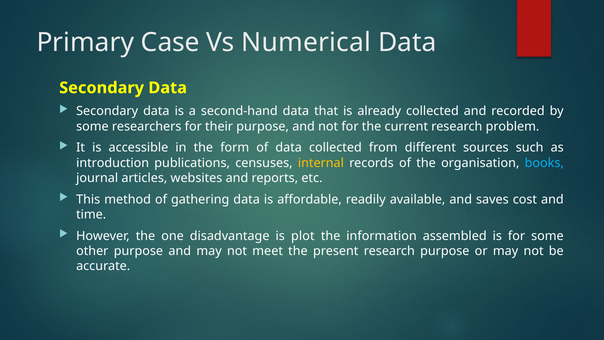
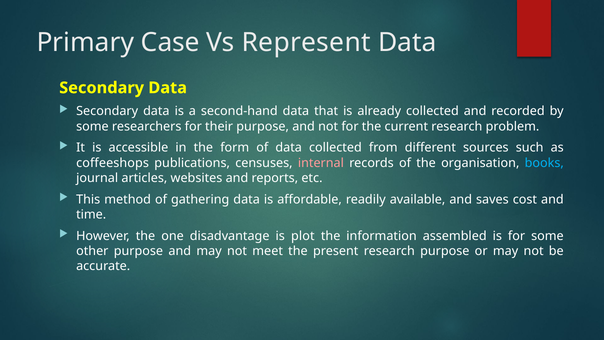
Numerical: Numerical -> Represent (306, 42)
introduction: introduction -> coffeeshops (113, 163)
internal colour: yellow -> pink (321, 163)
